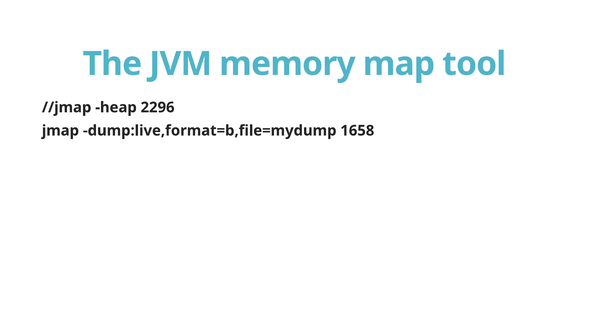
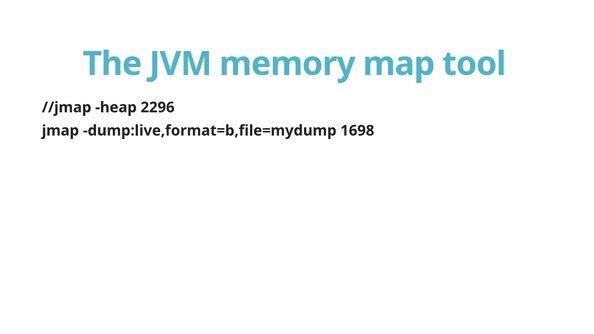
1658: 1658 -> 1698 (357, 131)
